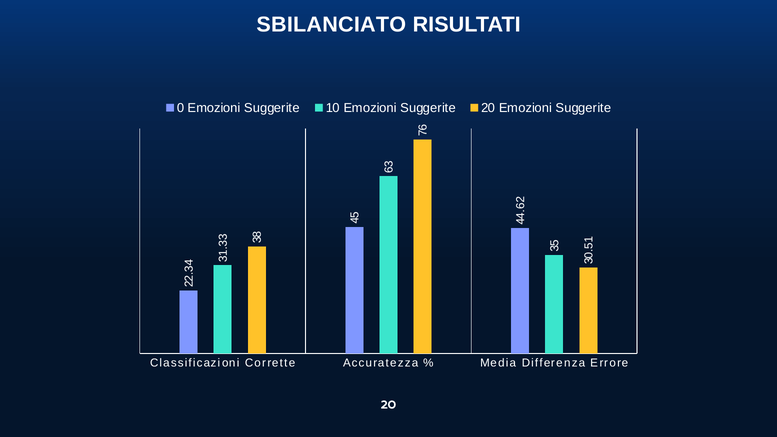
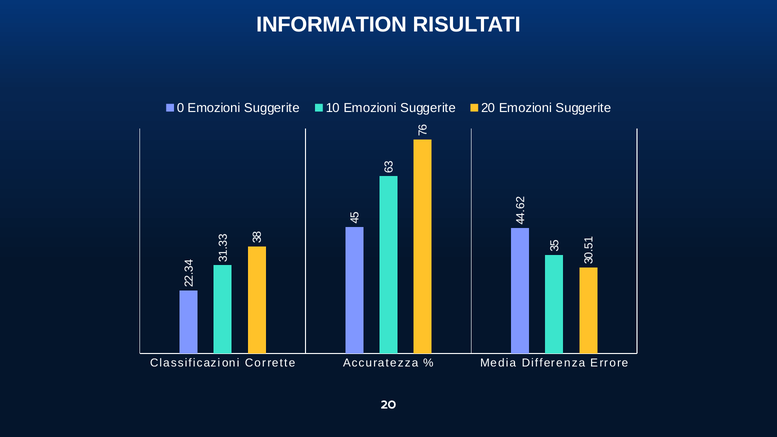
SBILANCIATO: SBILANCIATO -> INFORMATION (331, 24)
